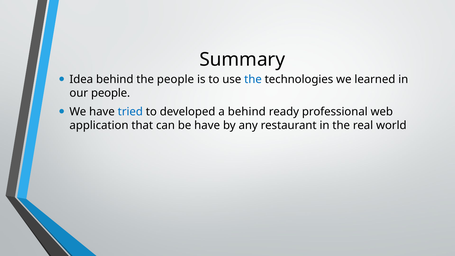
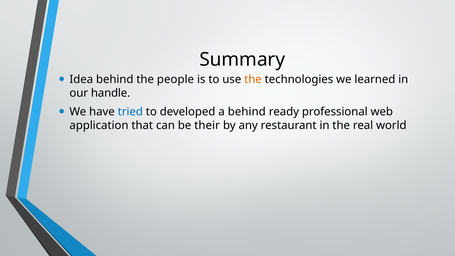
the colour: blue -> orange (253, 79)
our people: people -> handle (111, 93)
be have: have -> their (207, 126)
